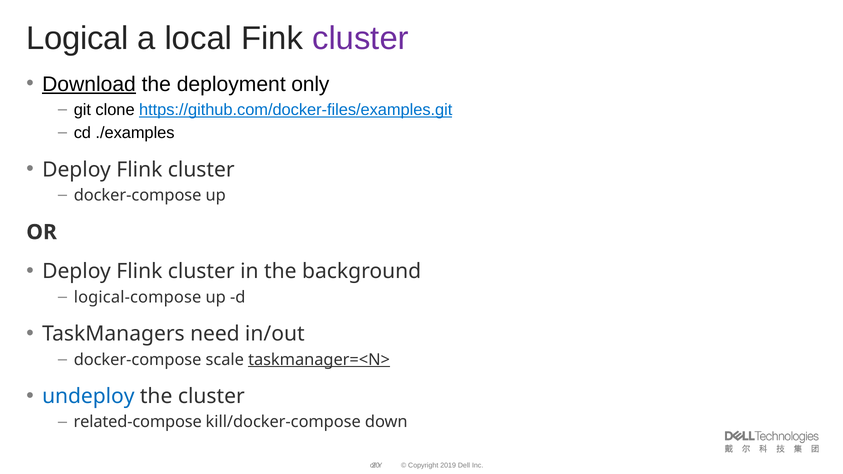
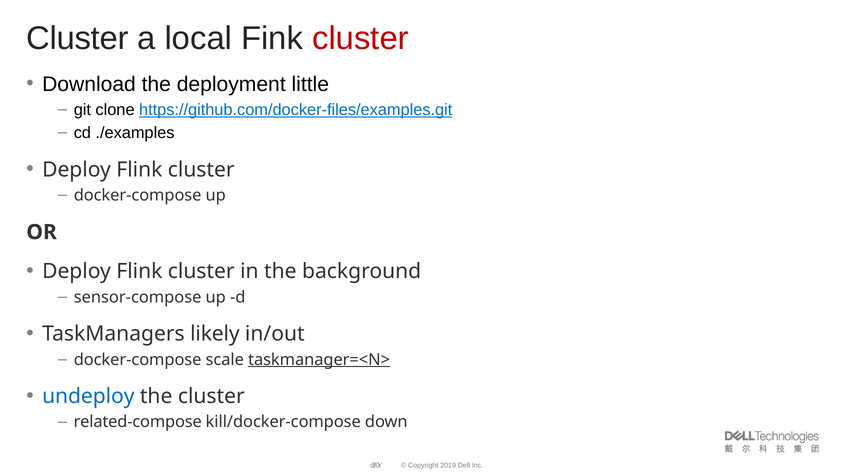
Logical: Logical -> Cluster (77, 39)
cluster colour: purple -> red (360, 39)
Download underline: present -> none (89, 84)
only: only -> little (310, 84)
logical-compose: logical-compose -> sensor-compose (138, 297)
need: need -> likely (215, 334)
